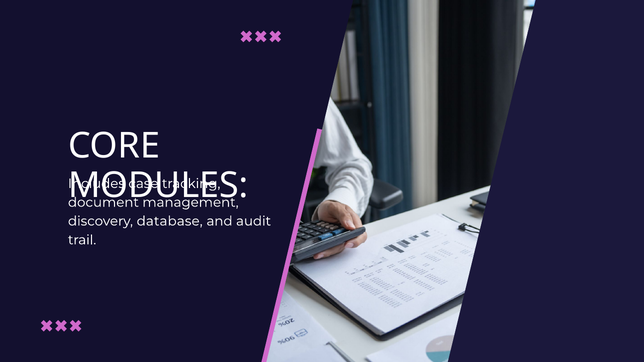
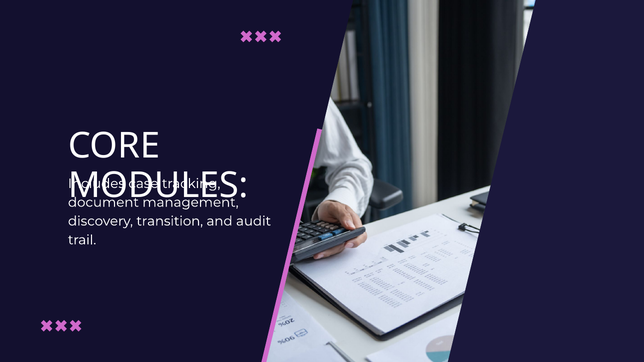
database: database -> transition (170, 221)
